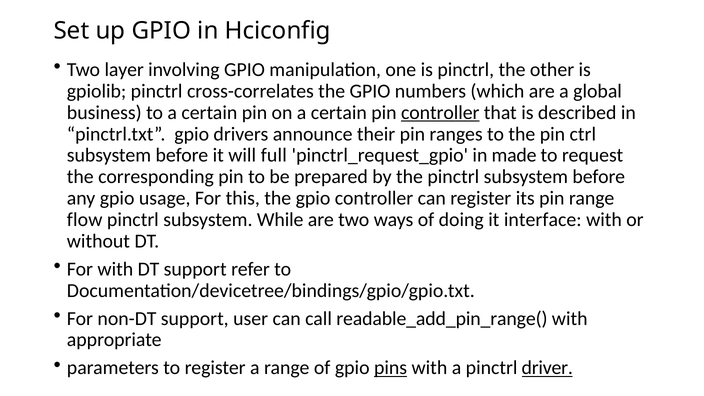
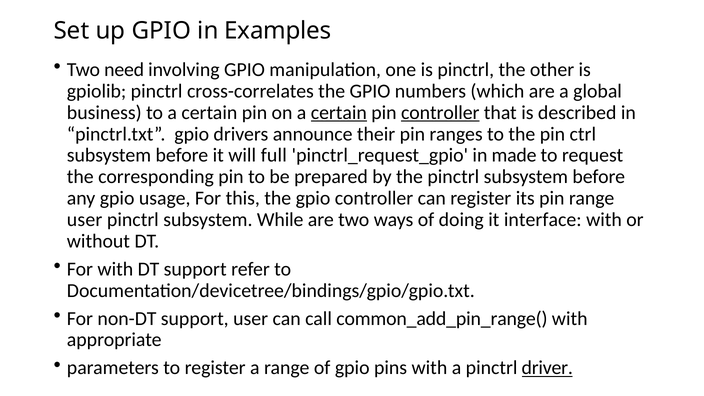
Hciconfig: Hciconfig -> Examples (278, 31)
layer: layer -> need (124, 70)
certain underline: none -> present (339, 113)
flow: flow -> user (85, 220)
readable_add_pin_range(: readable_add_pin_range( -> common_add_pin_range( (442, 319)
pins underline: present -> none (391, 368)
